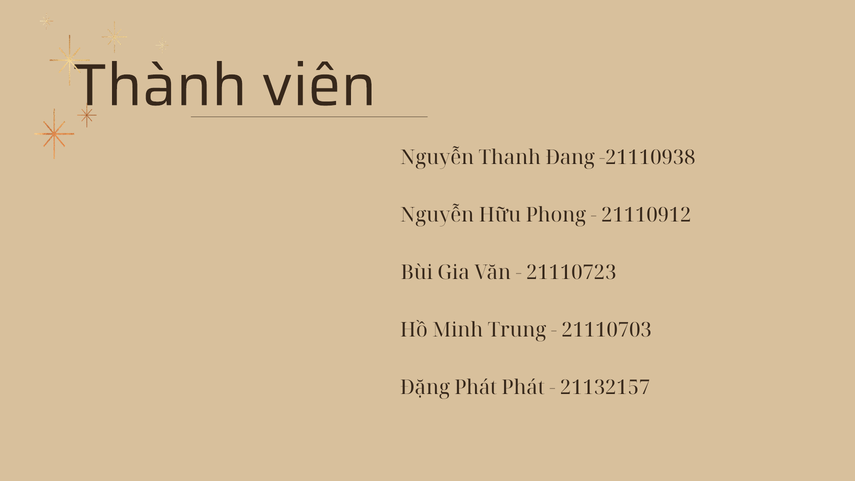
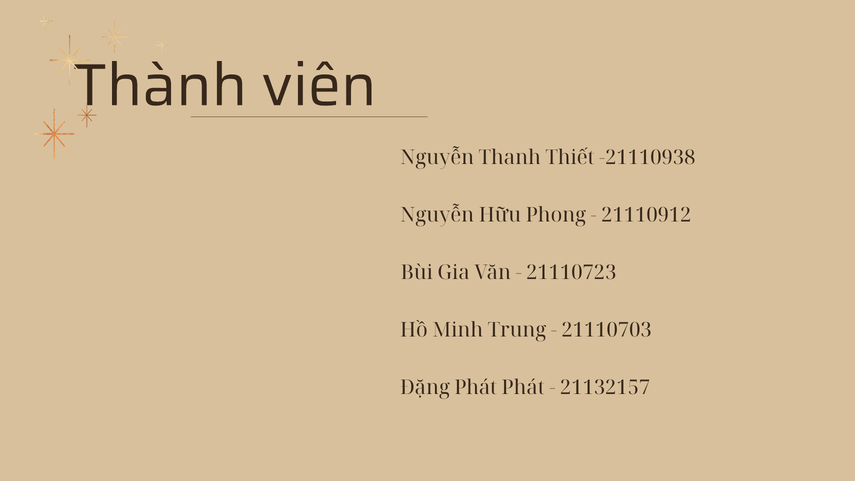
Đang: Đang -> Thiết (570, 158)
